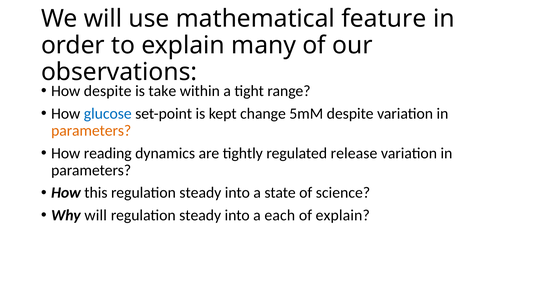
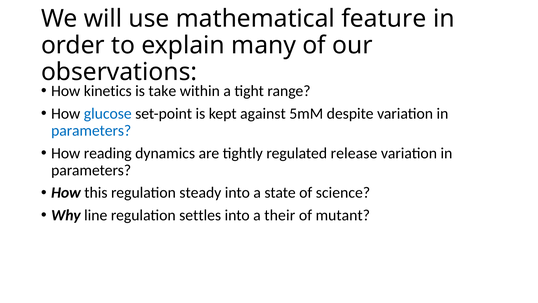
How despite: despite -> kinetics (108, 91)
change: change -> against (263, 114)
parameters colour: orange -> blue (91, 130)
Why will: will -> line (96, 215)
steady: steady -> settles (200, 215)
each: each -> their (280, 215)
of explain: explain -> mutant (343, 215)
